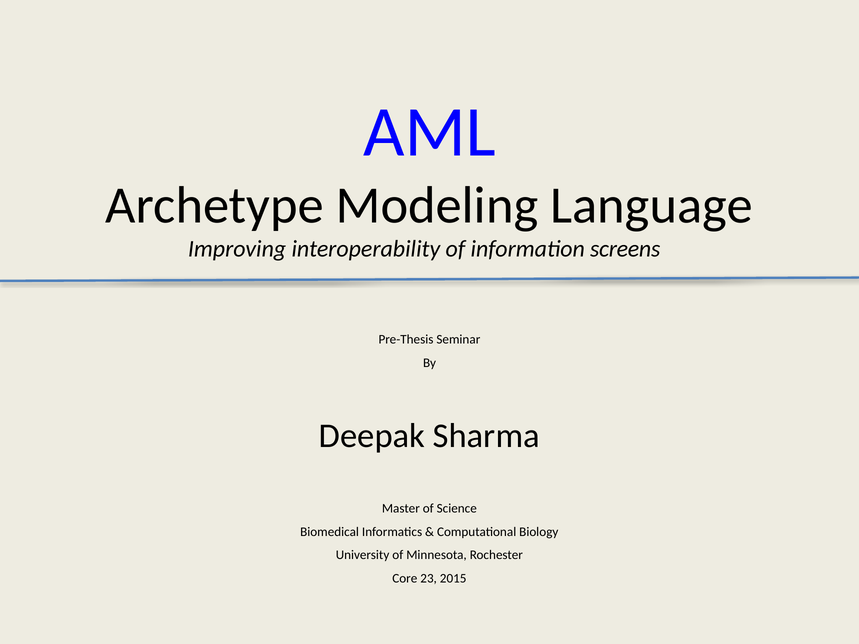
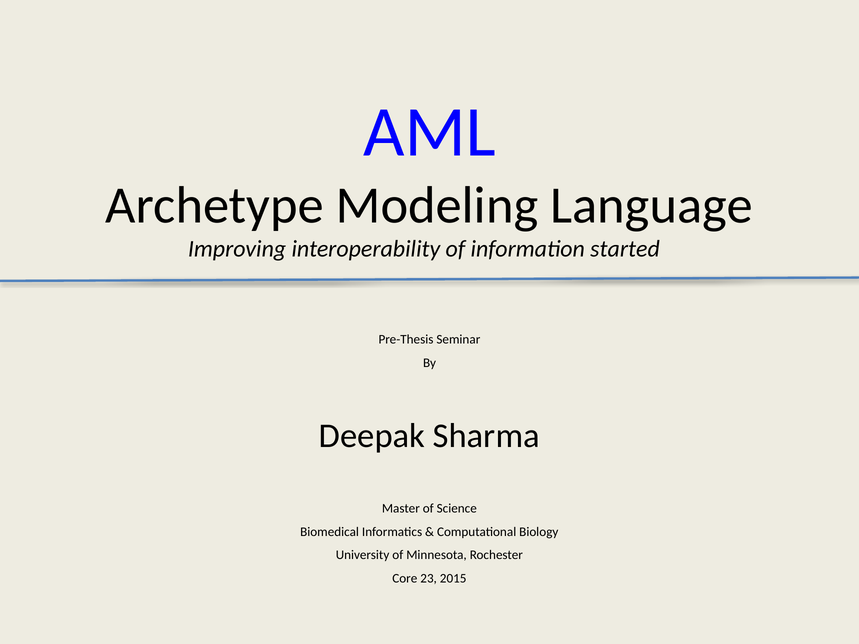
screens: screens -> started (625, 249)
